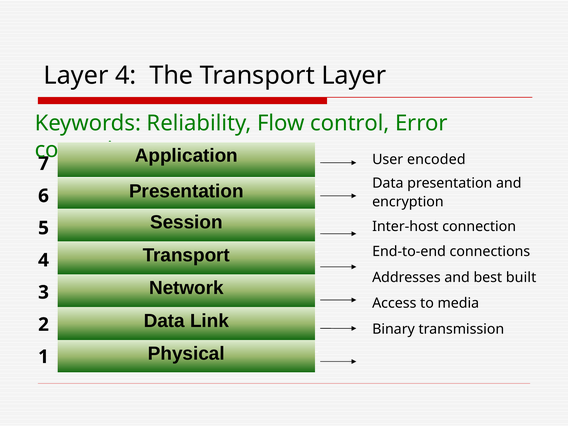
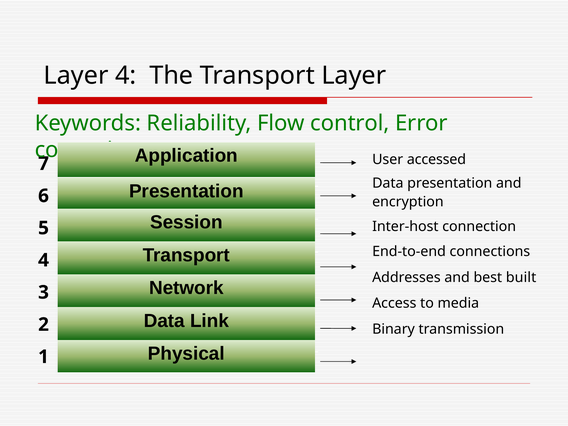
encoded: encoded -> accessed (436, 160)
